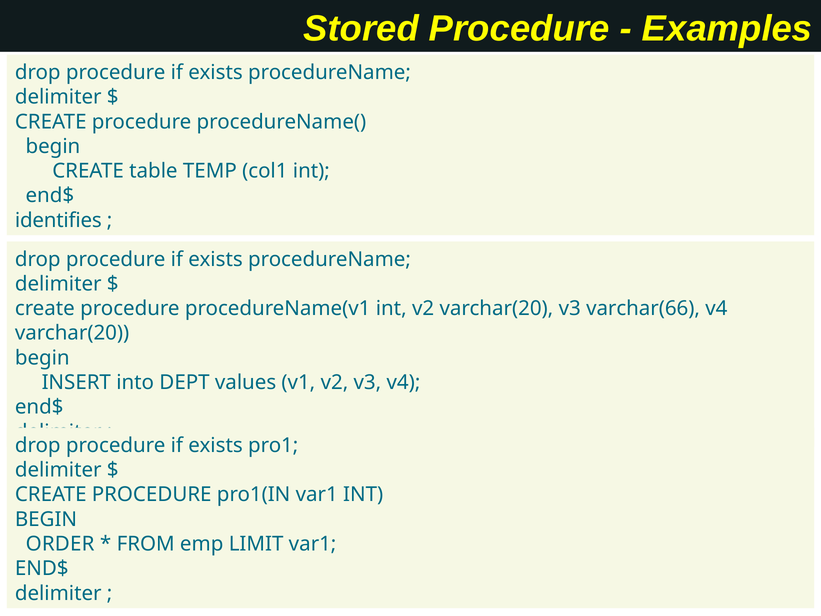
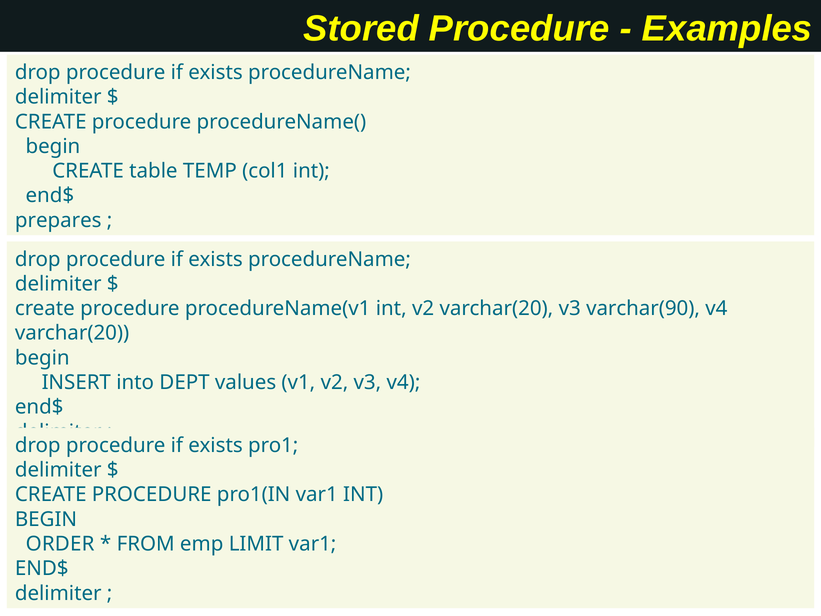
identifies: identifies -> prepares (58, 220)
varchar(66: varchar(66 -> varchar(90 (643, 308)
